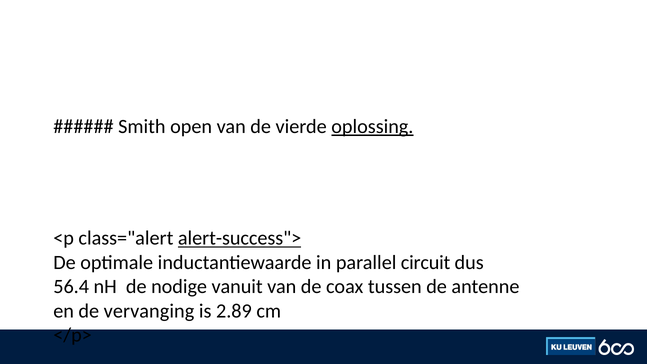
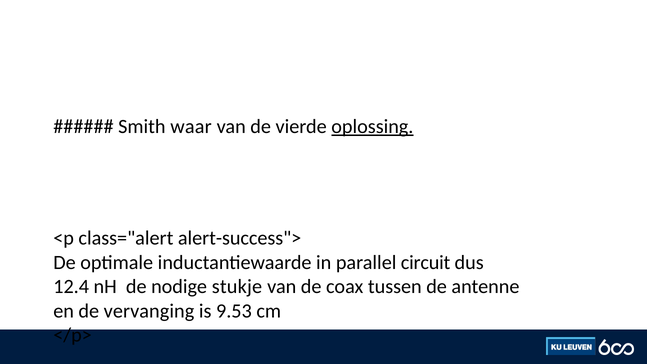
open: open -> waar (191, 127)
alert-success"> underline: present -> none (240, 238)
56.4: 56.4 -> 12.4 (71, 287)
vanuit: vanuit -> stukje (237, 287)
2.89: 2.89 -> 9.53 (234, 311)
